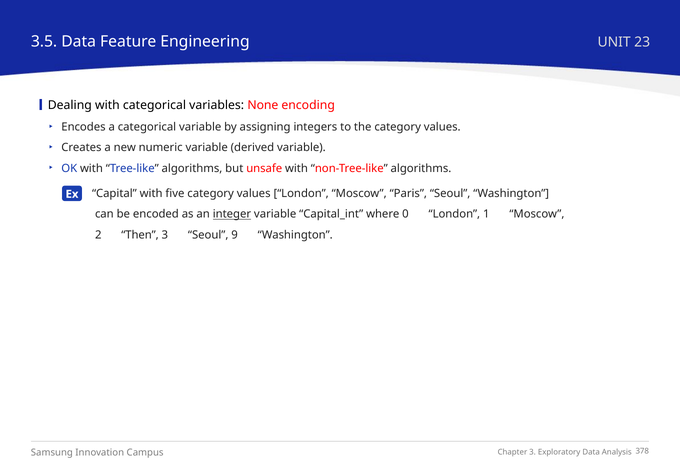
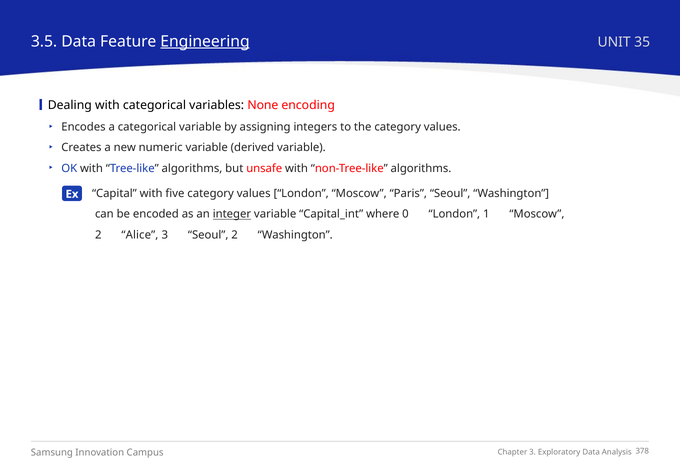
Engineering underline: none -> present (205, 41)
23: 23 -> 35 (642, 42)
Then: Then -> Alice (140, 235)
Seoul 9: 9 -> 2 (235, 235)
